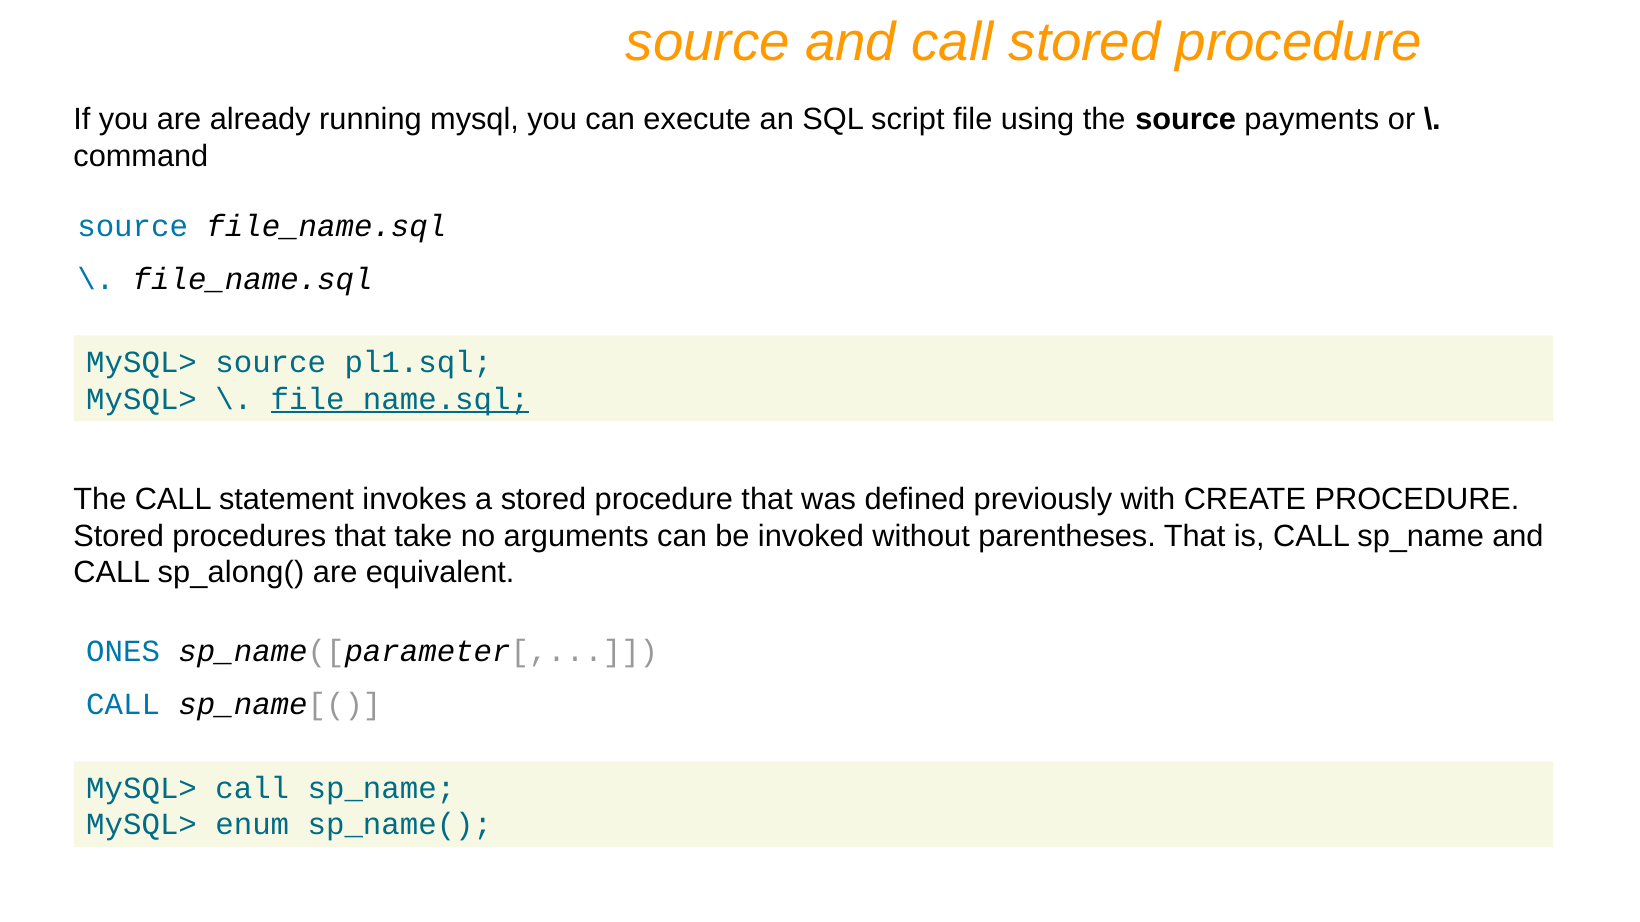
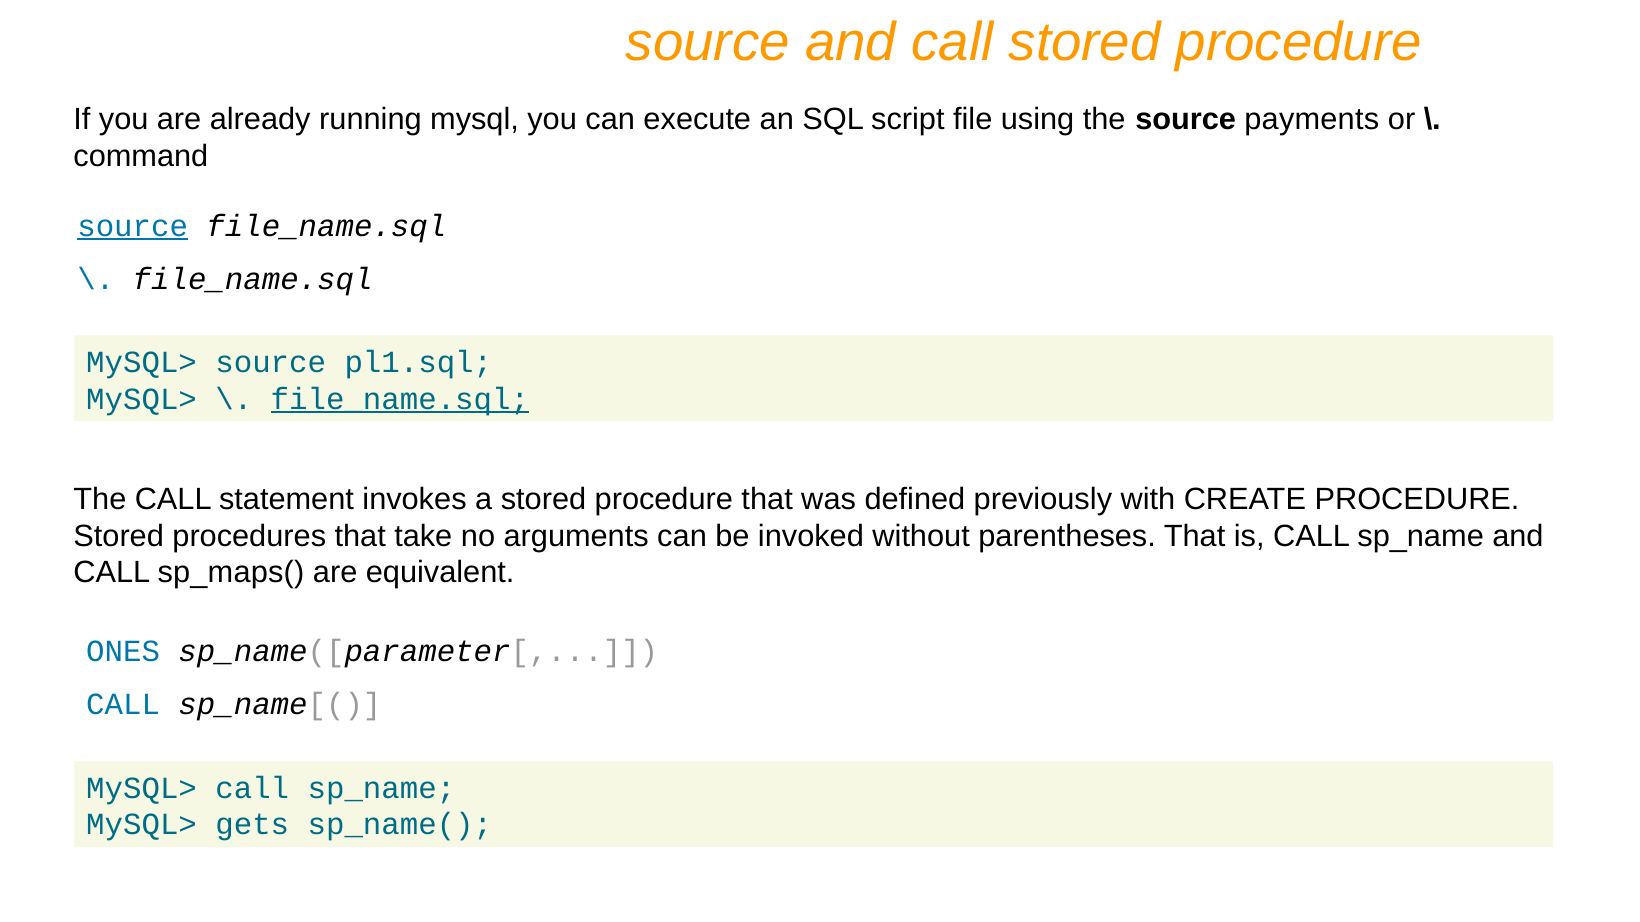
source underline: none -> present (133, 226)
sp_along(: sp_along( -> sp_maps( (231, 573)
enum: enum -> gets (252, 825)
